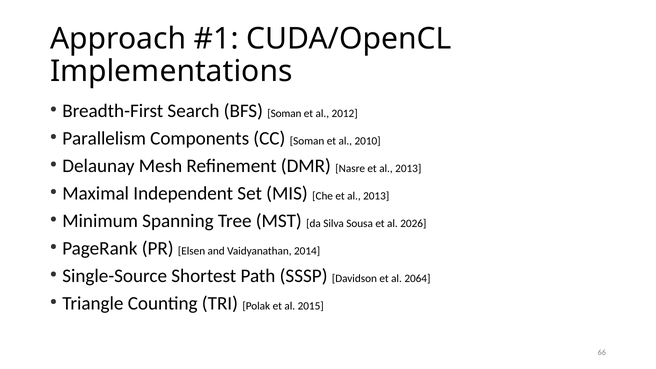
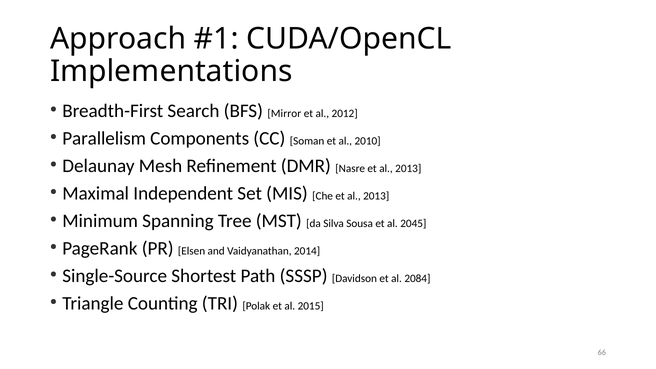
BFS Soman: Soman -> Mirror (284, 114)
2026: 2026 -> 2045 (413, 224)
2064: 2064 -> 2084 (417, 279)
